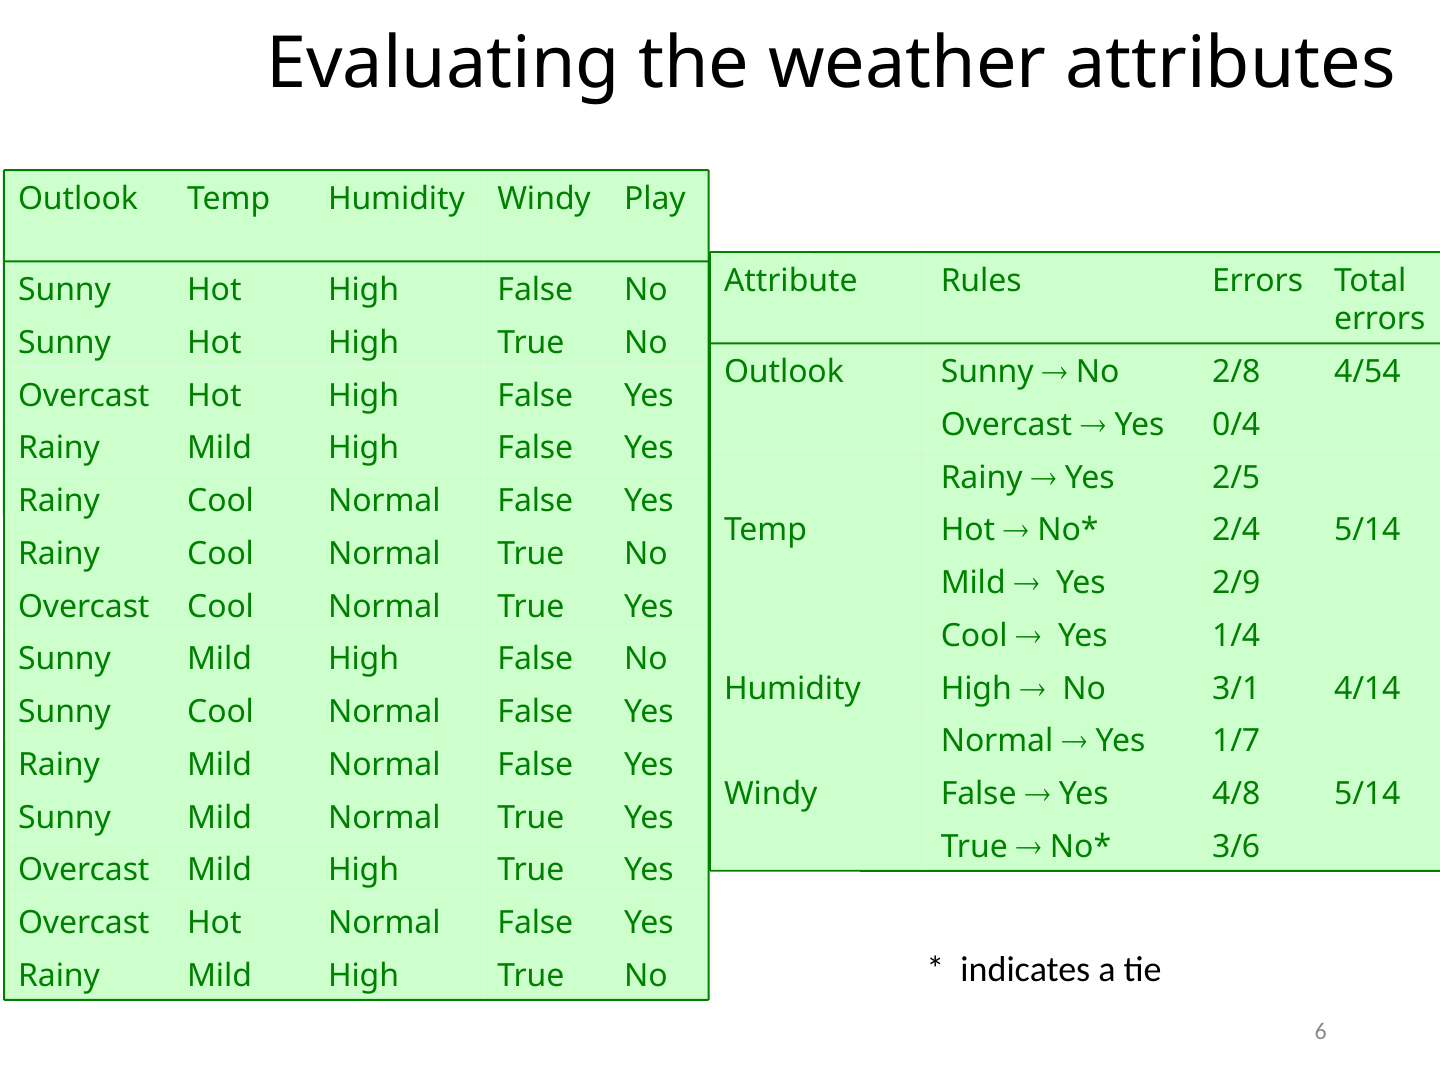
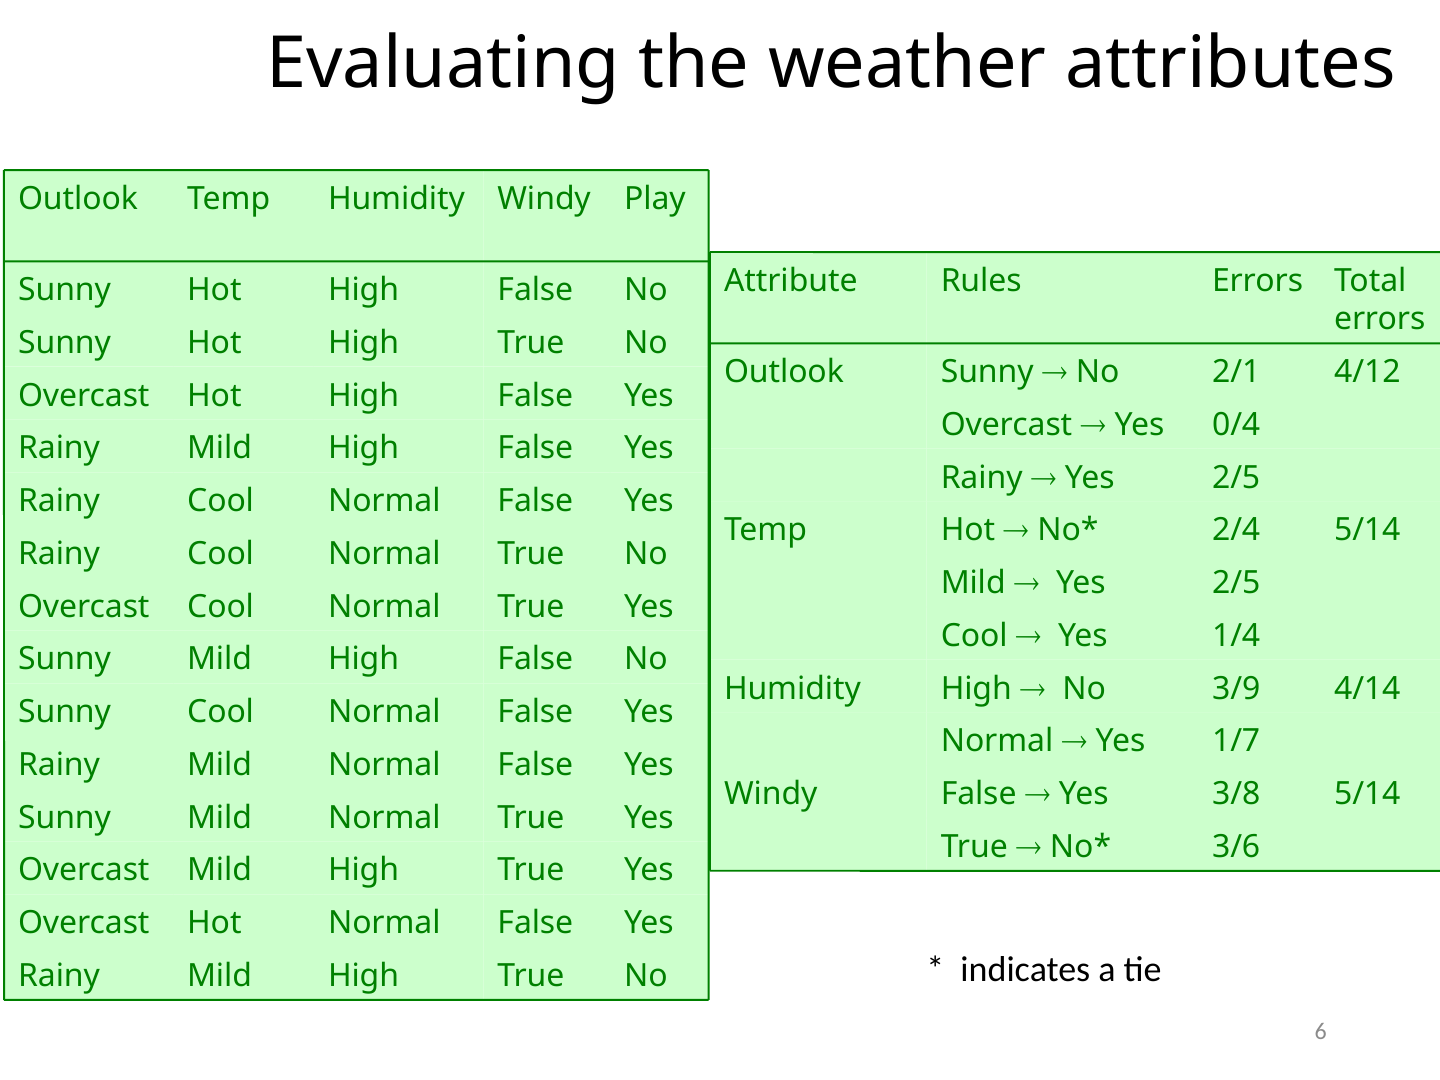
2/8: 2/8 -> 2/1 (1236, 372)
4/54: 4/54 -> 4/12 (1367, 372)
2/9: 2/9 -> 2/5 (1236, 583)
3/1: 3/1 -> 3/9 (1236, 689)
4/8: 4/8 -> 3/8 (1236, 794)
